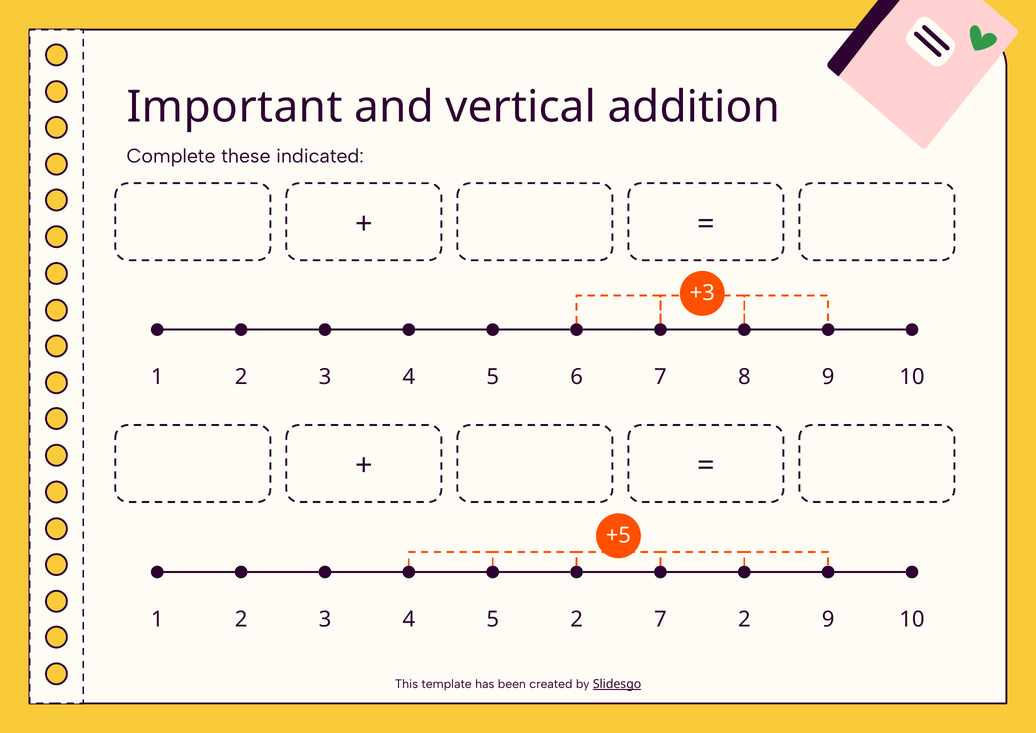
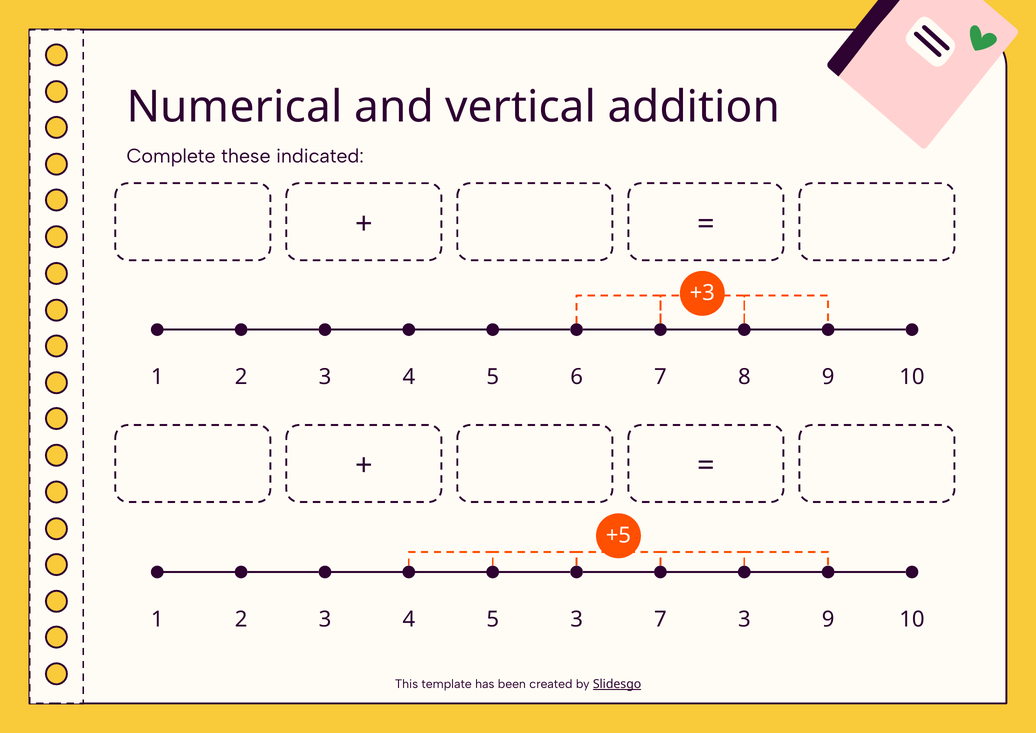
Important: Important -> Numerical (235, 107)
5 2: 2 -> 3 (577, 619)
7 2: 2 -> 3 (744, 619)
